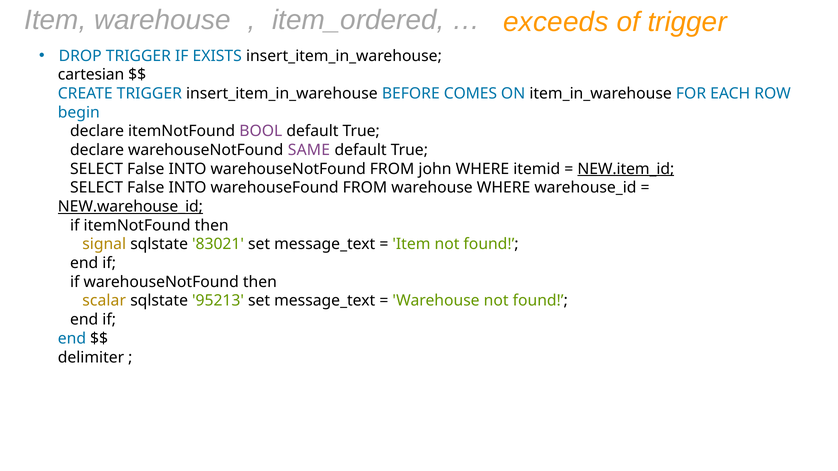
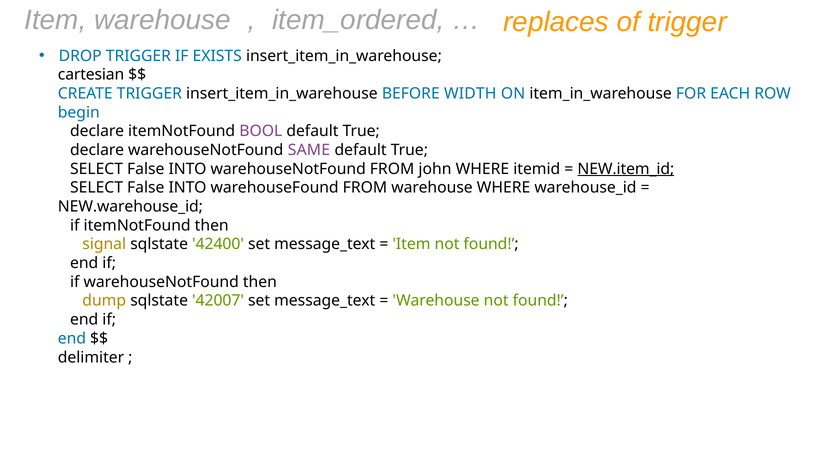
exceeds: exceeds -> replaces (556, 22)
COMES: COMES -> WIDTH (470, 94)
NEW.warehouse_id underline: present -> none (130, 207)
83021: 83021 -> 42400 (218, 244)
scalar: scalar -> dump (104, 301)
95213: 95213 -> 42007 (218, 301)
